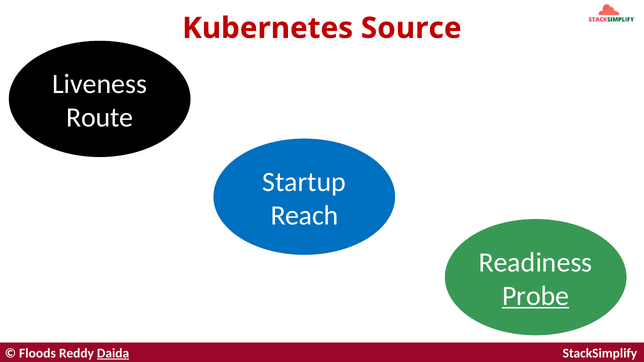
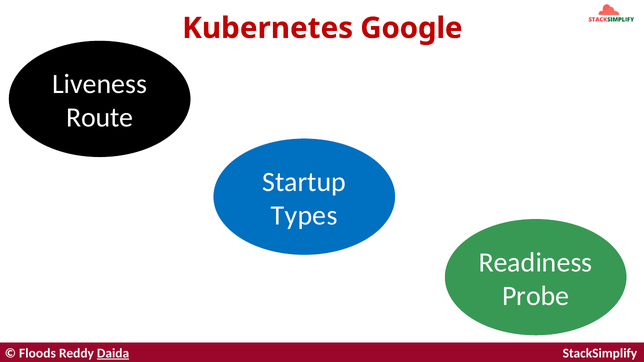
Source: Source -> Google (411, 28)
Reach: Reach -> Types (304, 216)
Probe underline: present -> none (536, 296)
